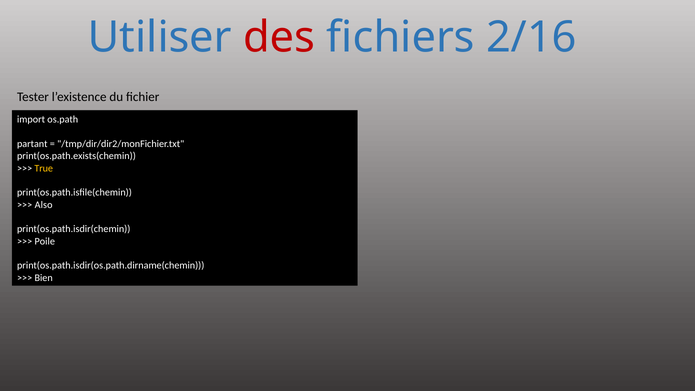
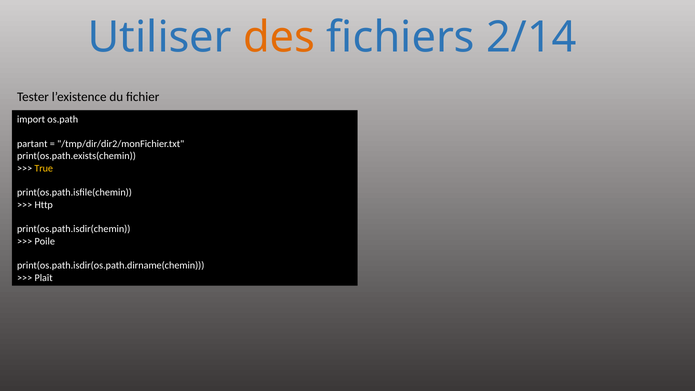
des colour: red -> orange (279, 38)
2/16: 2/16 -> 2/14 (531, 38)
Also: Also -> Http (44, 205)
Bien: Bien -> Plaît (44, 278)
